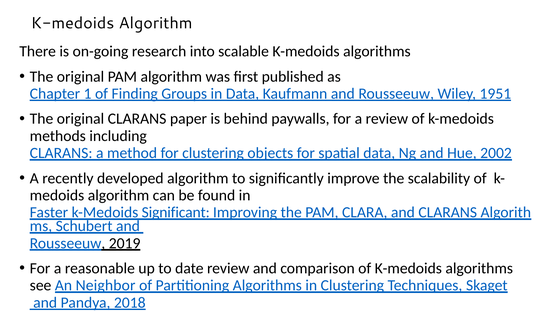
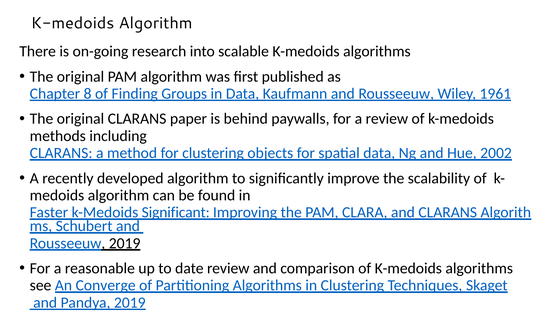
1: 1 -> 8 (88, 94)
1951: 1951 -> 1961 (495, 94)
Neighbor: Neighbor -> Converge (106, 286)
Pandya 2018: 2018 -> 2019 (130, 303)
